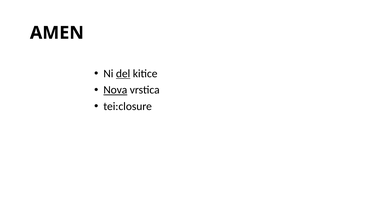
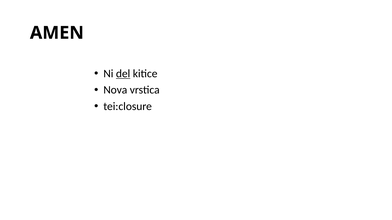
Nova underline: present -> none (115, 90)
